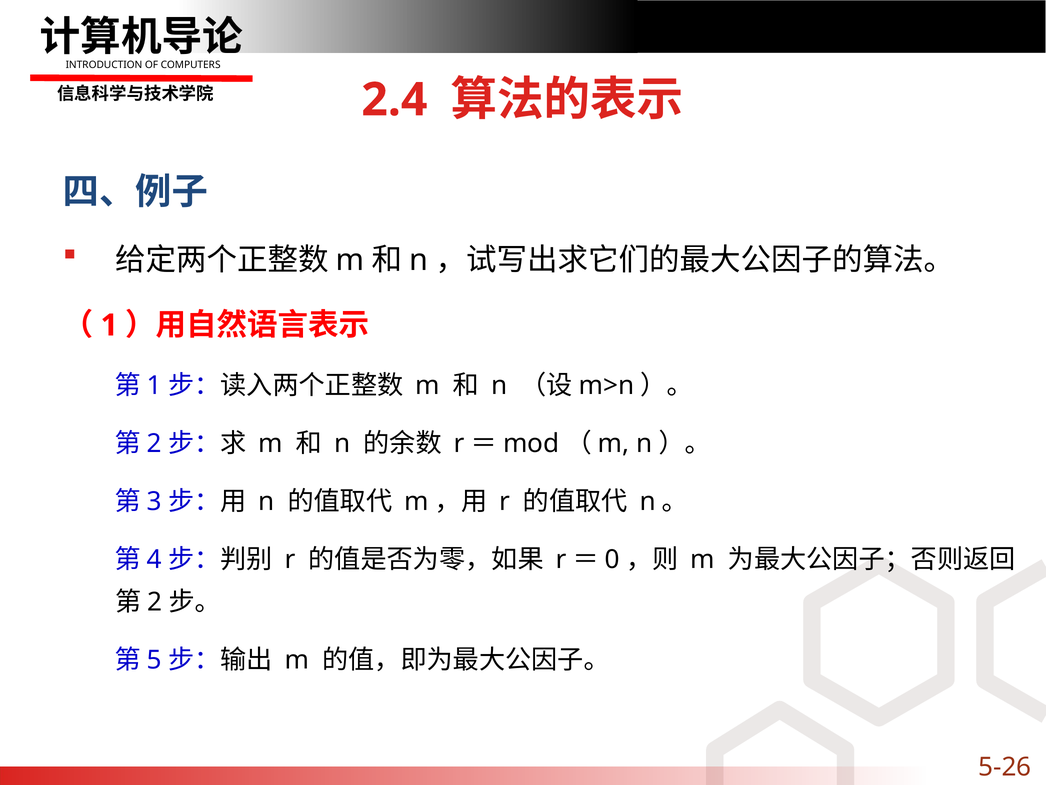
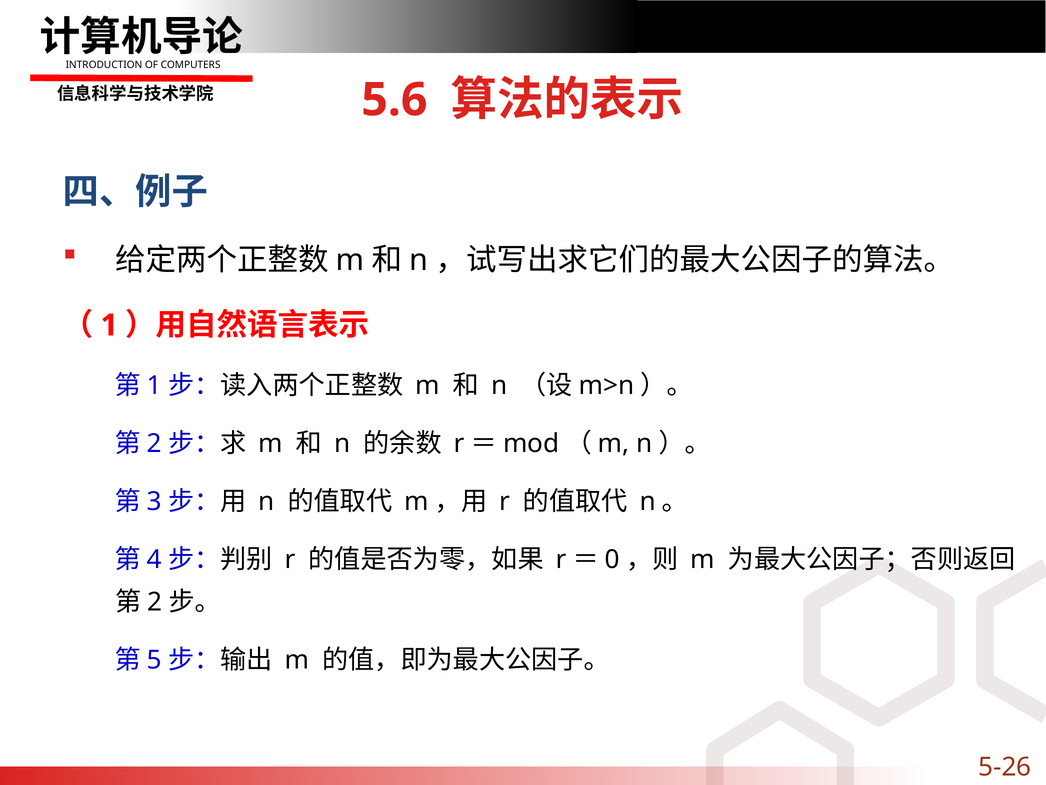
2.4: 2.4 -> 5.6 (394, 100)
